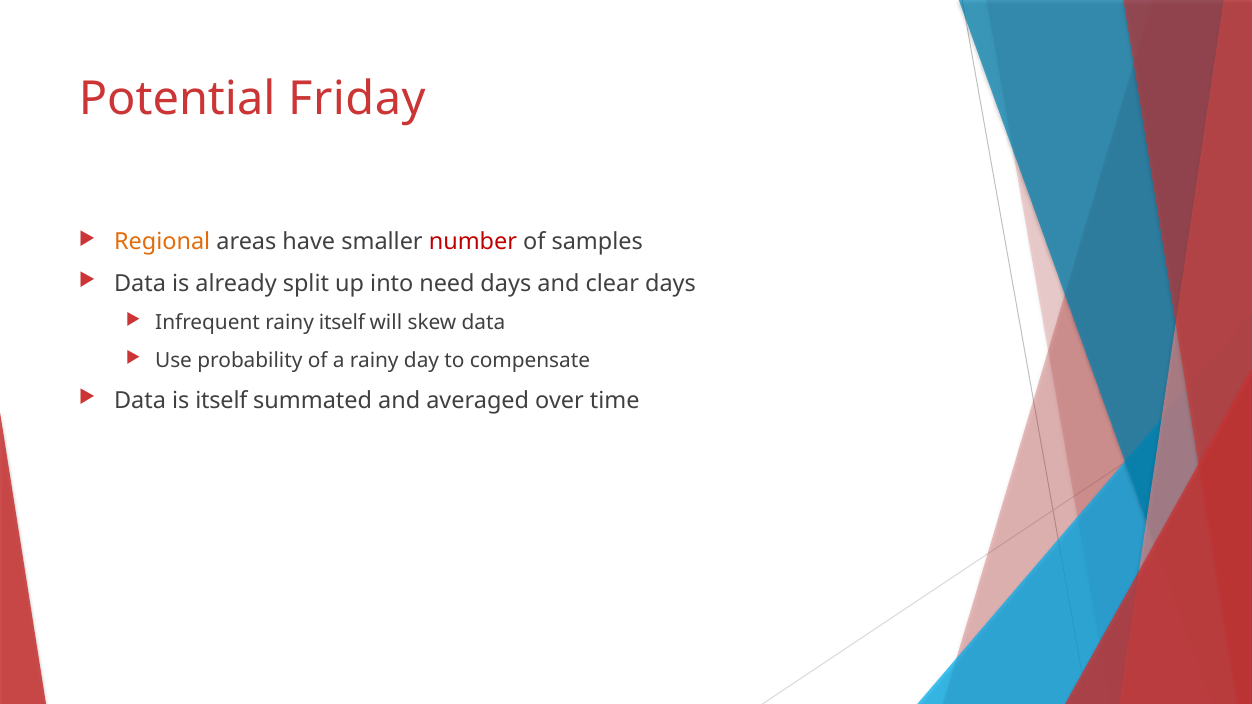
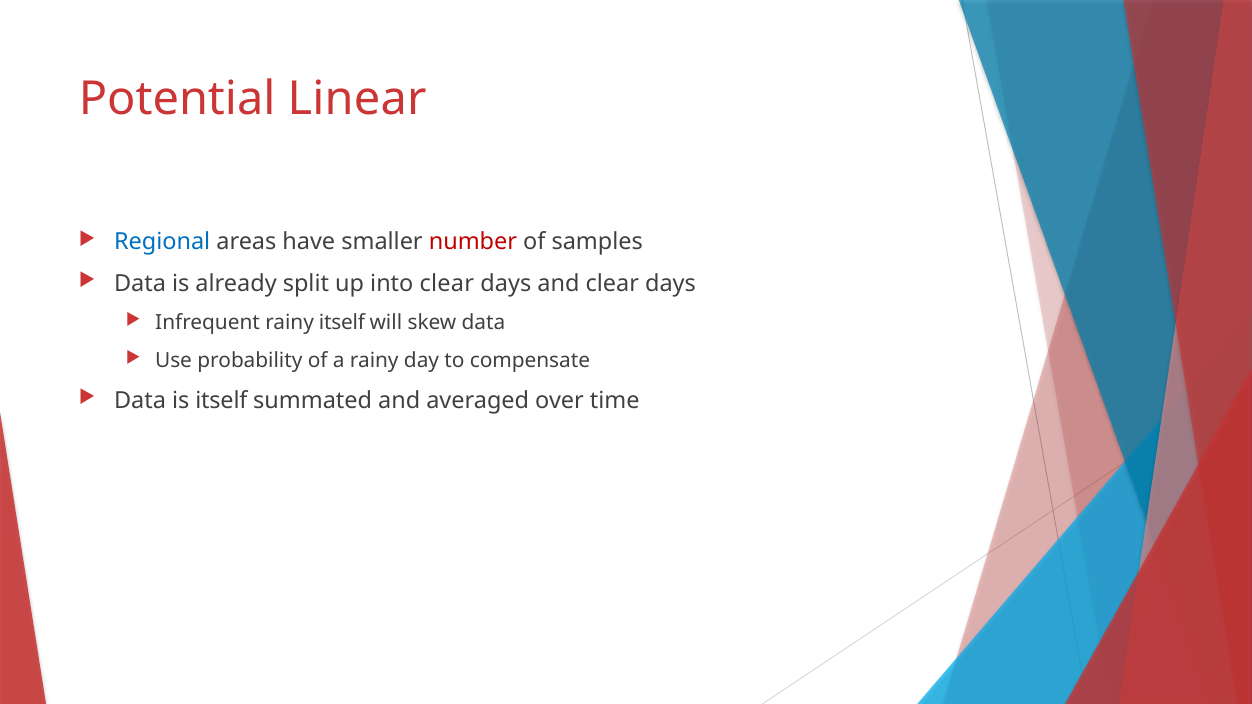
Friday: Friday -> Linear (357, 99)
Regional colour: orange -> blue (162, 242)
into need: need -> clear (447, 284)
